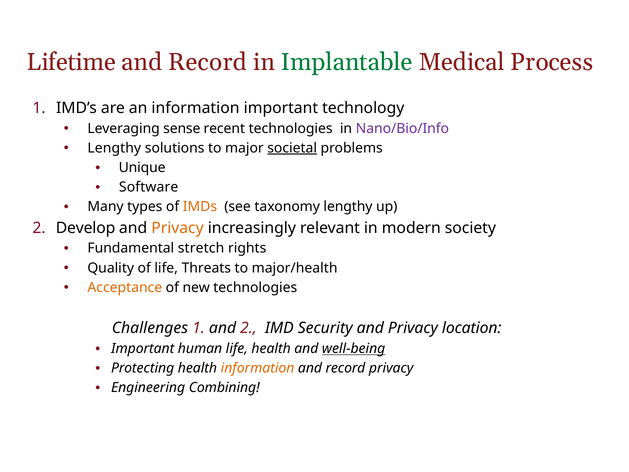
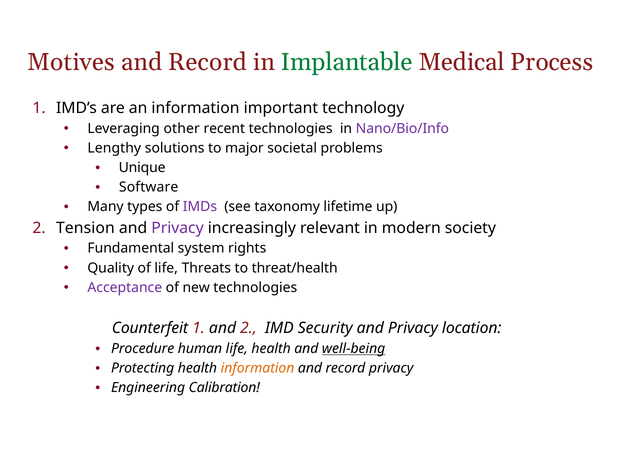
Lifetime: Lifetime -> Motives (71, 62)
sense: sense -> other (182, 128)
societal underline: present -> none (292, 148)
IMDs colour: orange -> purple (200, 207)
taxonomy lengthy: lengthy -> lifetime (348, 207)
Develop: Develop -> Tension (85, 228)
Privacy colour: orange -> purple (177, 228)
stretch: stretch -> system (201, 248)
major/health: major/health -> threat/health (295, 268)
Acceptance colour: orange -> purple (125, 287)
Challenges: Challenges -> Counterfeit (150, 328)
Important: Important -> Procedure (143, 349)
Combining: Combining -> Calibration (224, 388)
